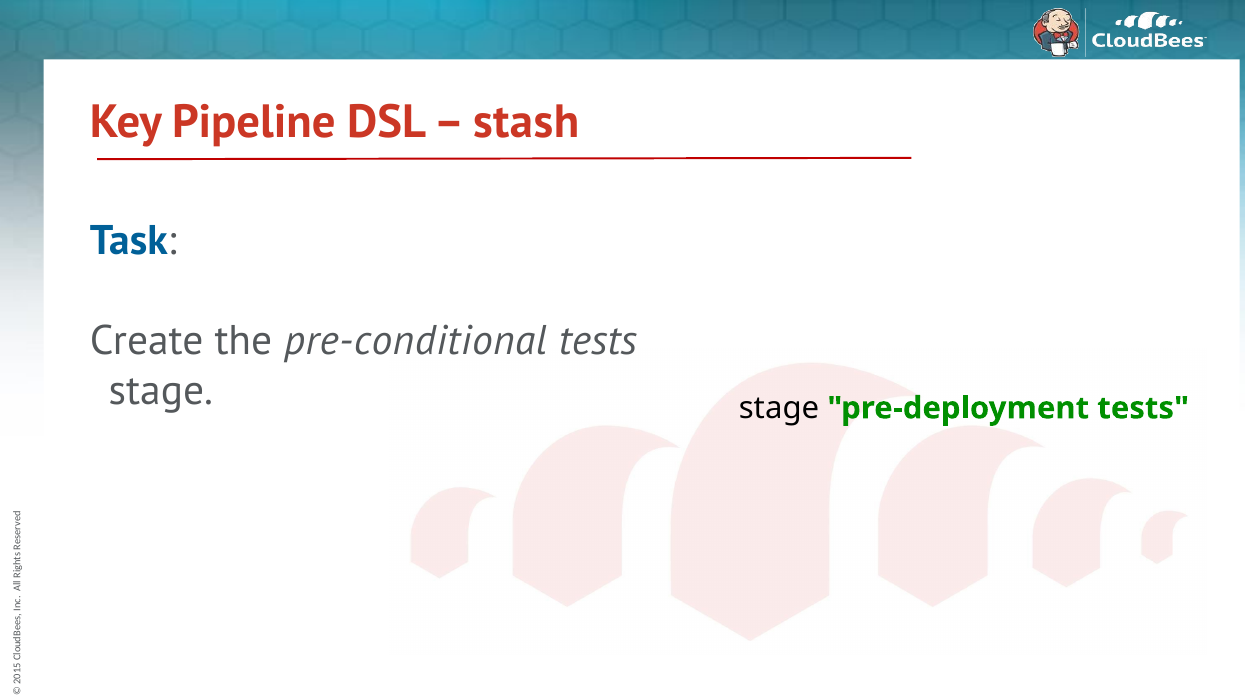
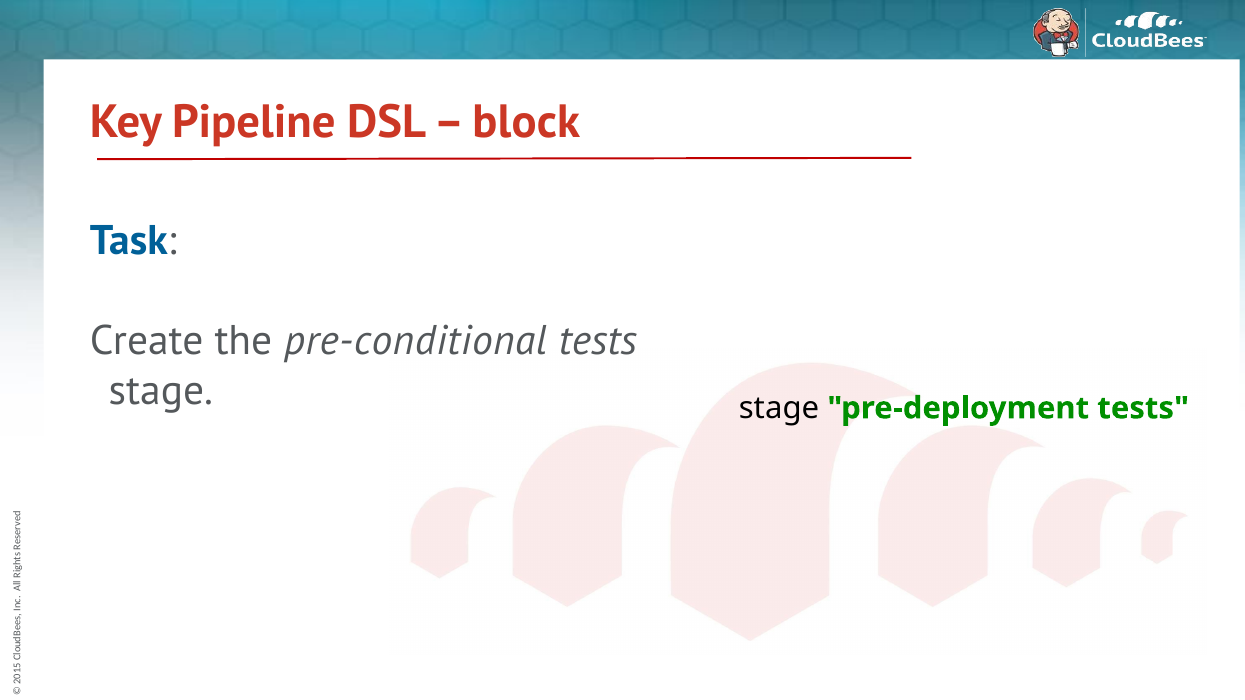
stash: stash -> block (526, 122)
